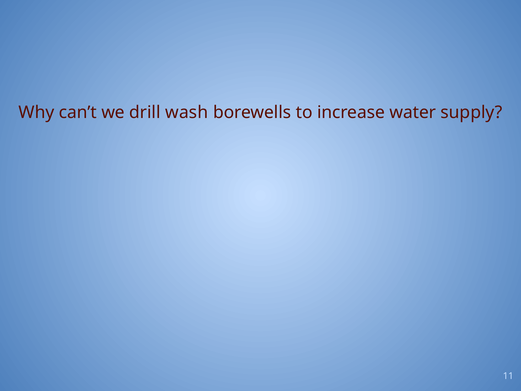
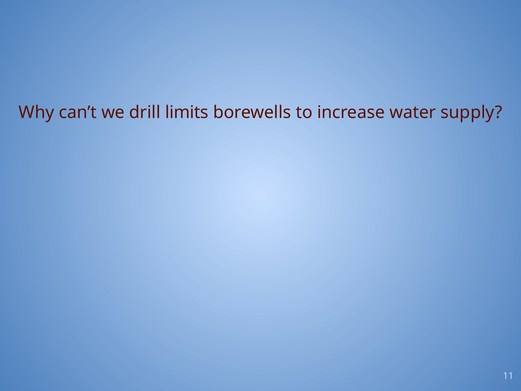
wash: wash -> limits (187, 112)
